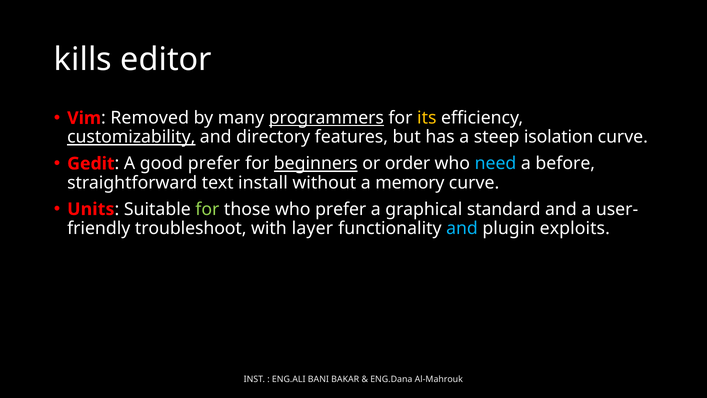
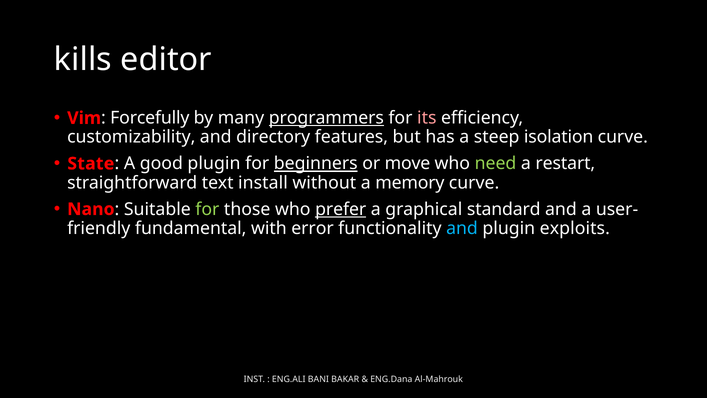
Removed: Removed -> Forcefully (150, 118)
its colour: yellow -> pink (427, 118)
customizability underline: present -> none (131, 137)
Gedit: Gedit -> State (91, 163)
good prefer: prefer -> plugin (214, 163)
order: order -> move (407, 163)
need colour: light blue -> light green (495, 163)
before: before -> restart (565, 163)
Units: Units -> Nano (91, 209)
prefer underline: none -> present (341, 209)
troubleshoot: troubleshoot -> fundamental (191, 228)
layer: layer -> error (313, 228)
